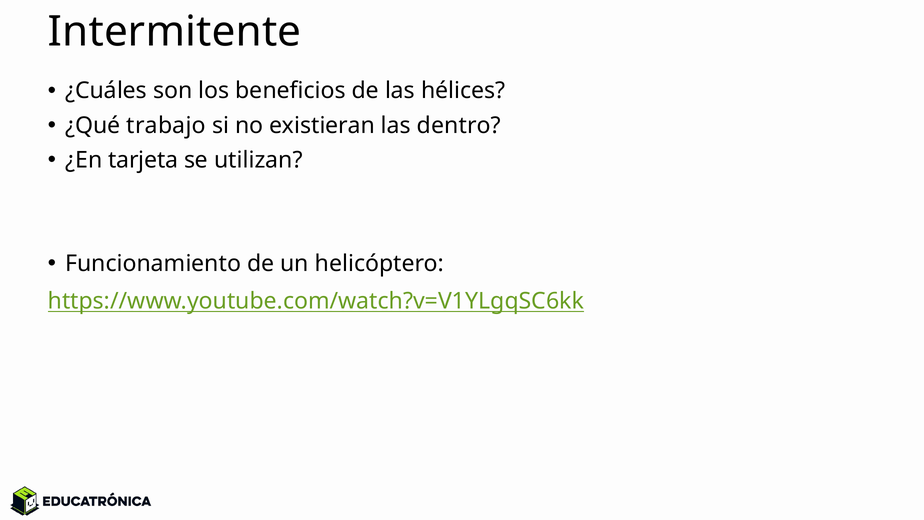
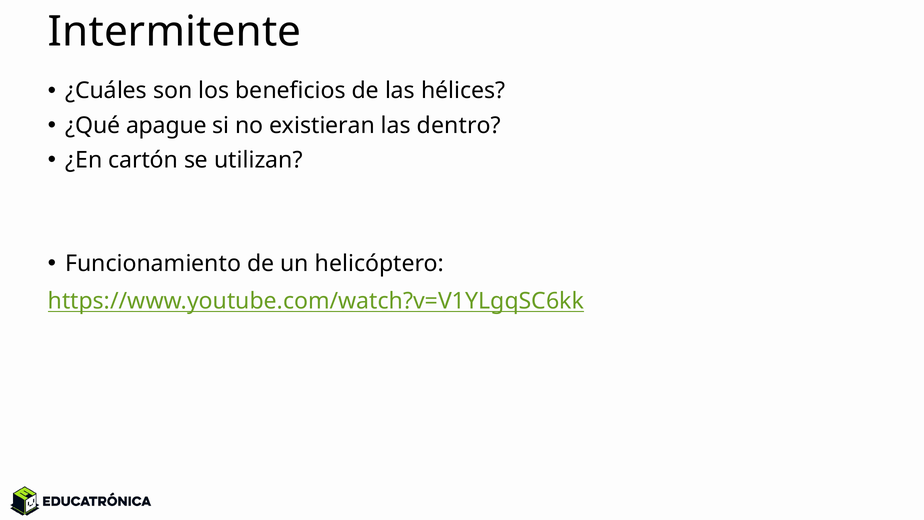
trabajo: trabajo -> apague (166, 125)
tarjeta: tarjeta -> cartón (143, 160)
